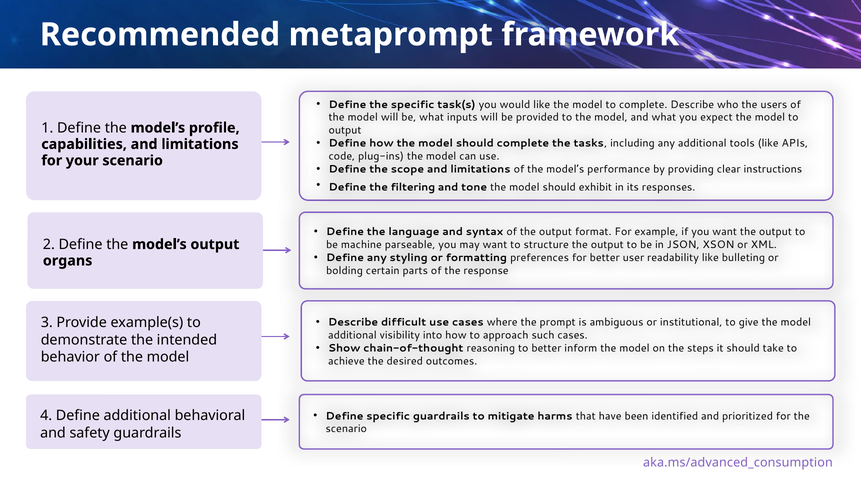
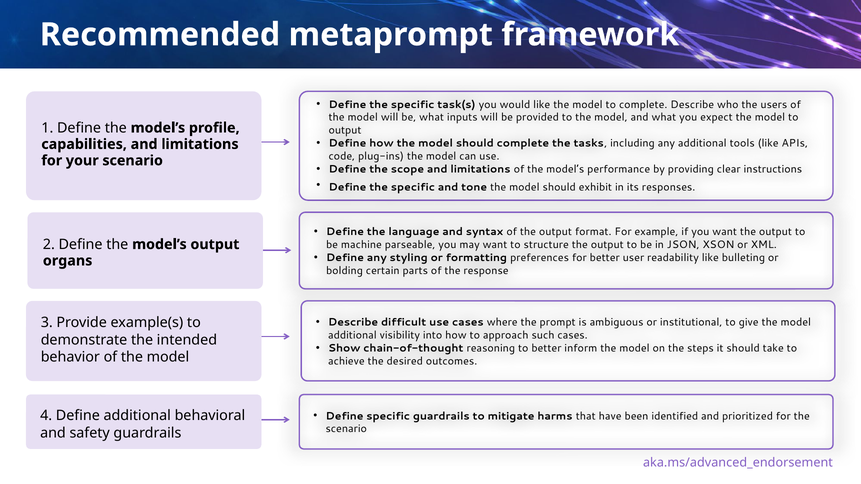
filtering: filtering -> specific (413, 187)
aka.ms/advanced_consumption: aka.ms/advanced_consumption -> aka.ms/advanced_endorsement (738, 463)
